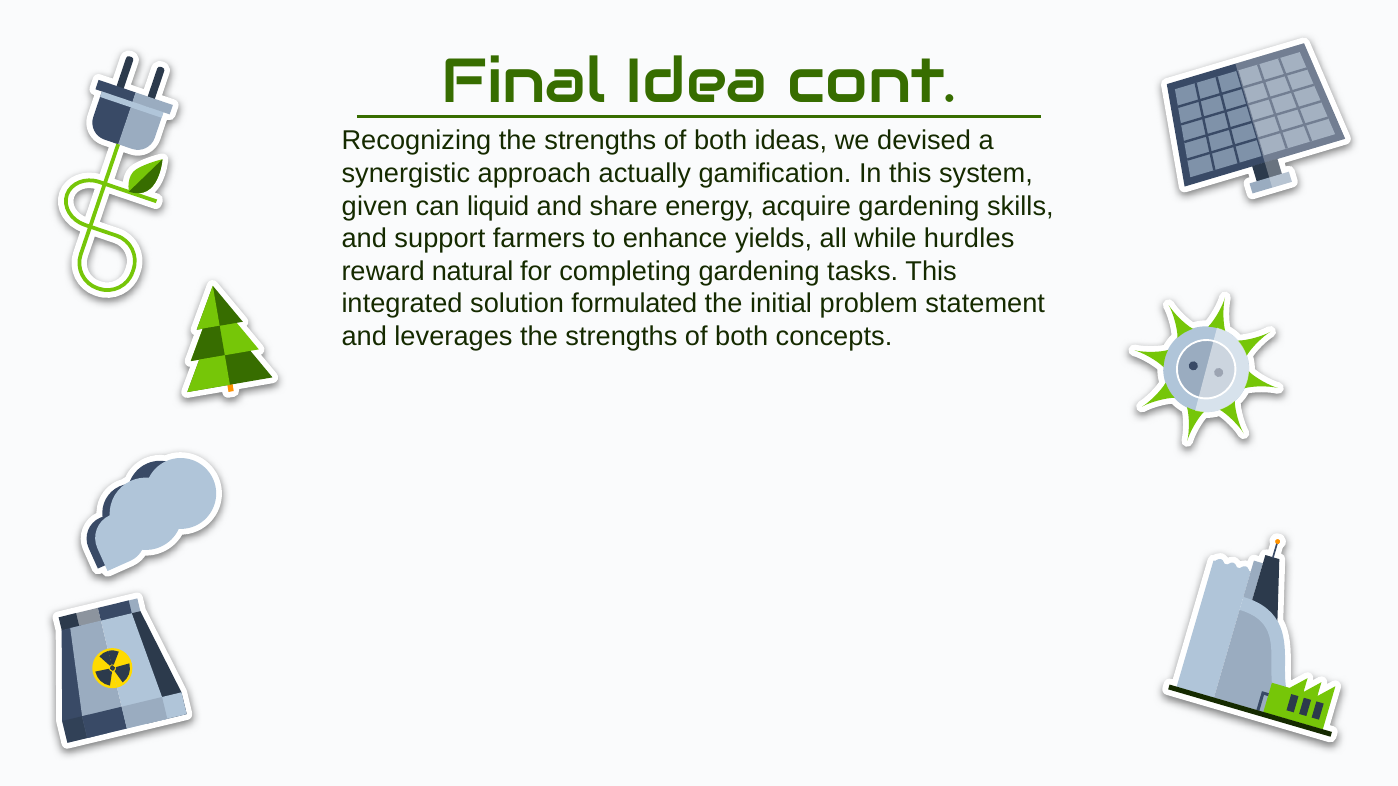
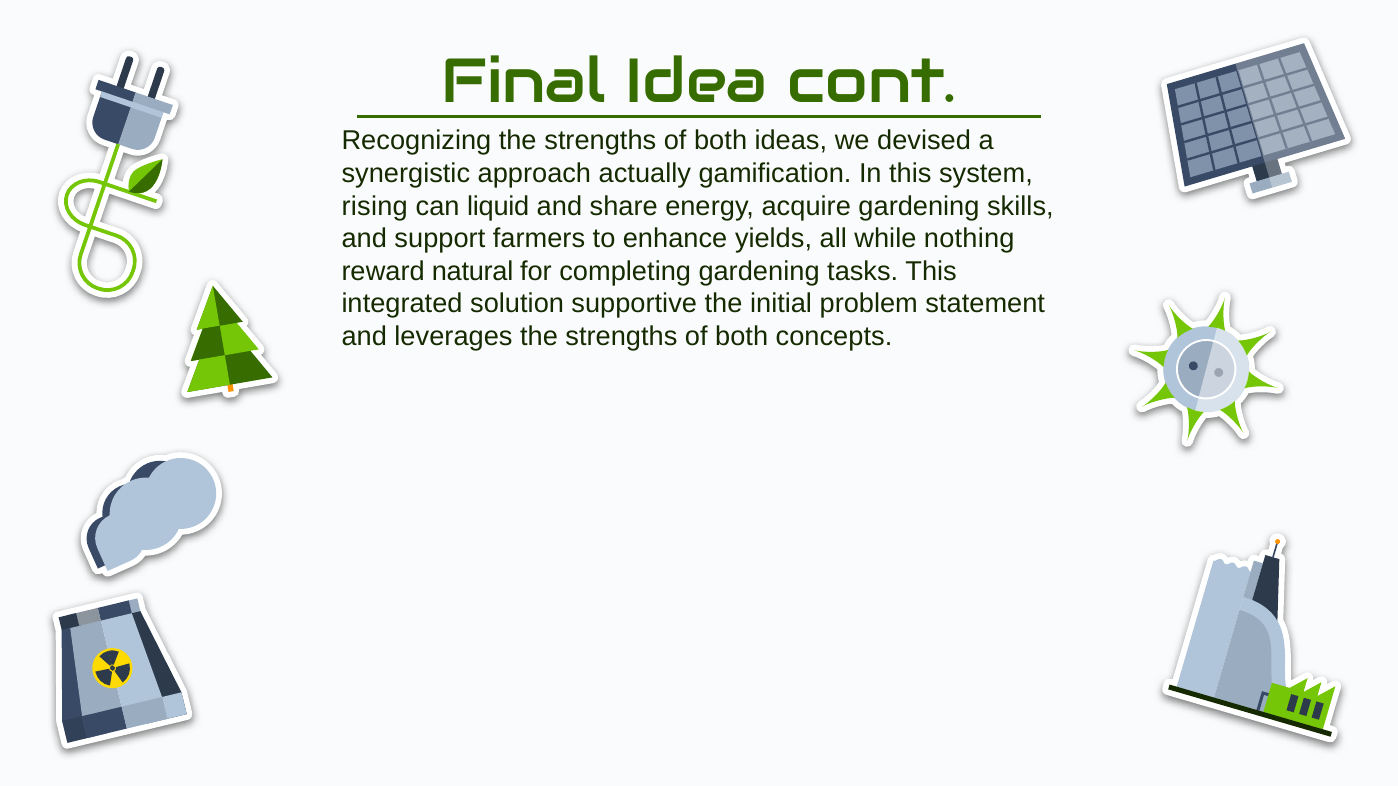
given: given -> rising (375, 206)
hurdles: hurdles -> nothing (969, 239)
formulated: formulated -> supportive (634, 304)
